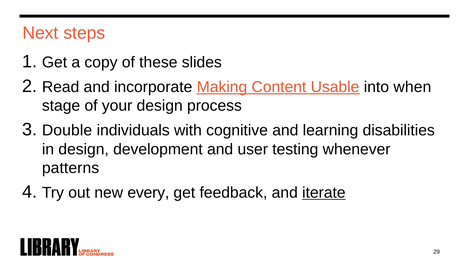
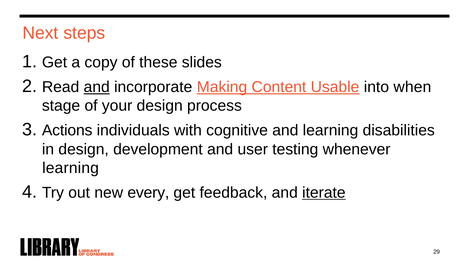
and underline: none -> present (97, 87)
Double: Double -> Actions (67, 130)
patterns: patterns -> learning (71, 168)
